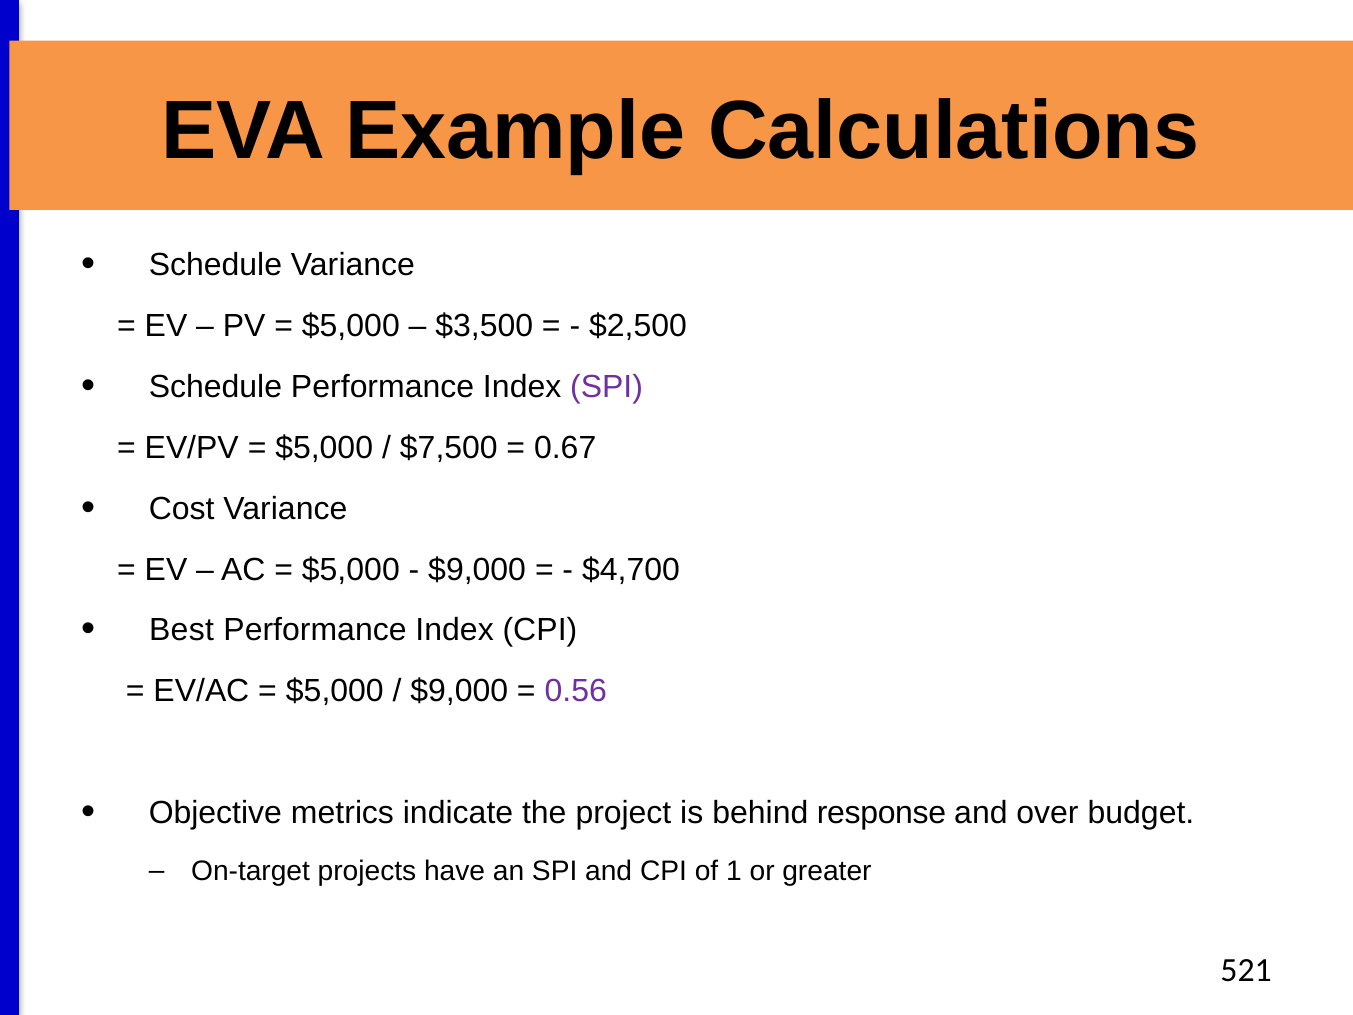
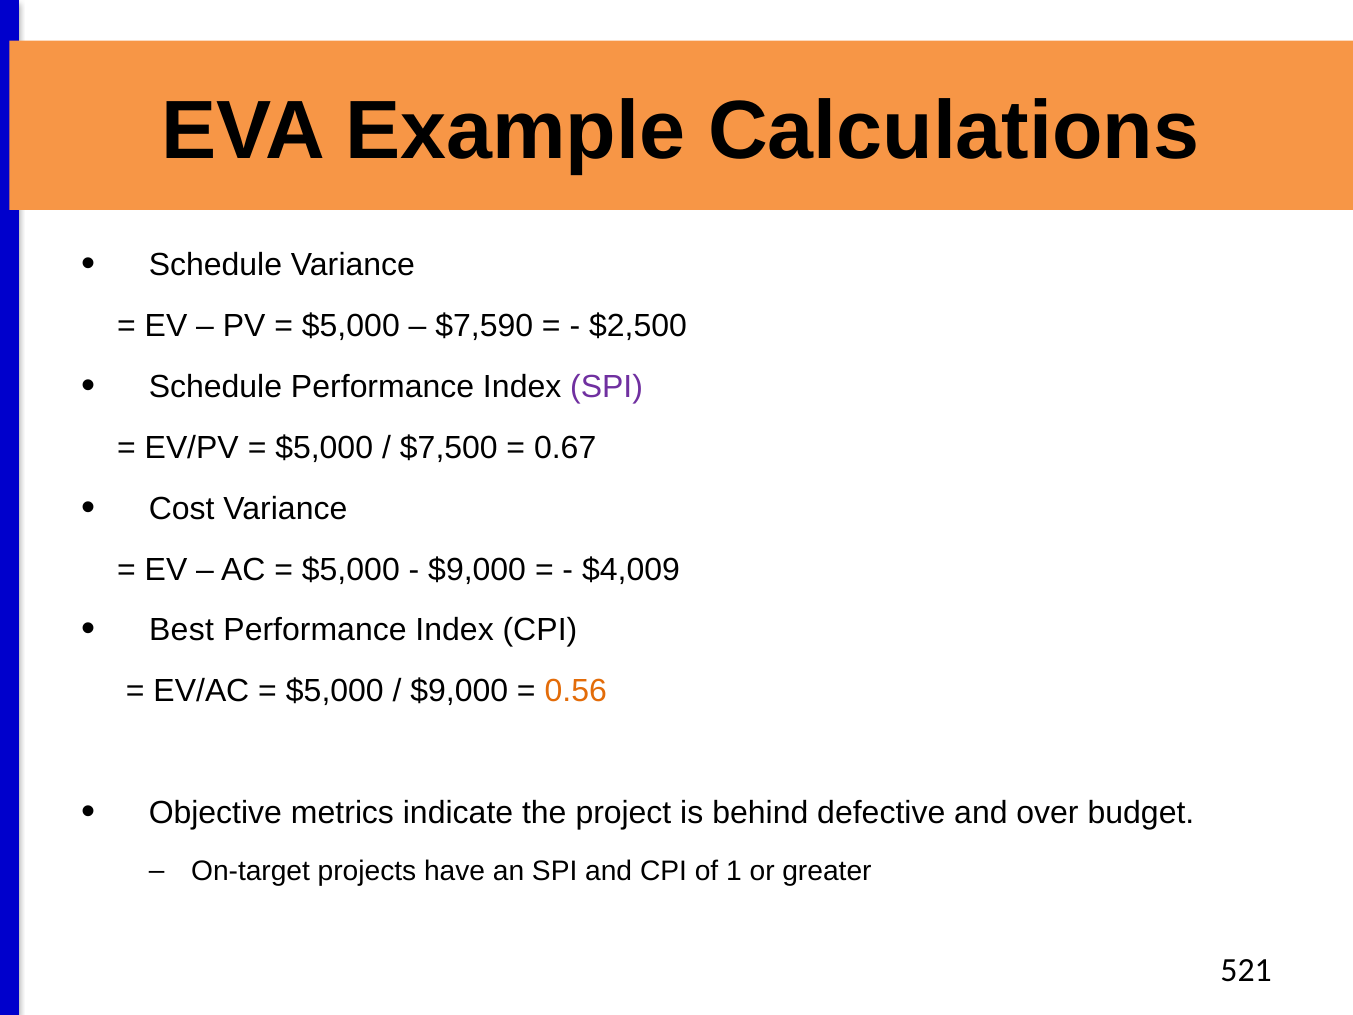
$3,500: $3,500 -> $7,590 (484, 326)
$4,700: $4,700 -> $4,009 (631, 569)
0.56 colour: purple -> orange (576, 691)
response: response -> defective (881, 813)
